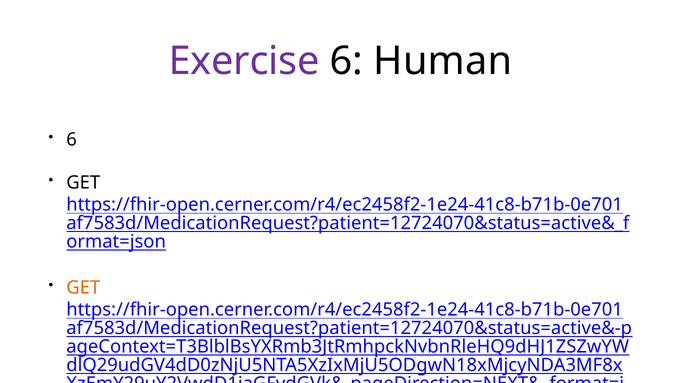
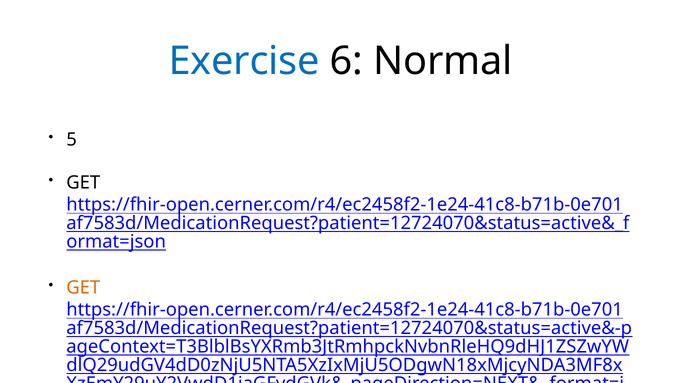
Exercise colour: purple -> blue (244, 61)
Human: Human -> Normal (443, 61)
6: 6 -> 5 (72, 140)
